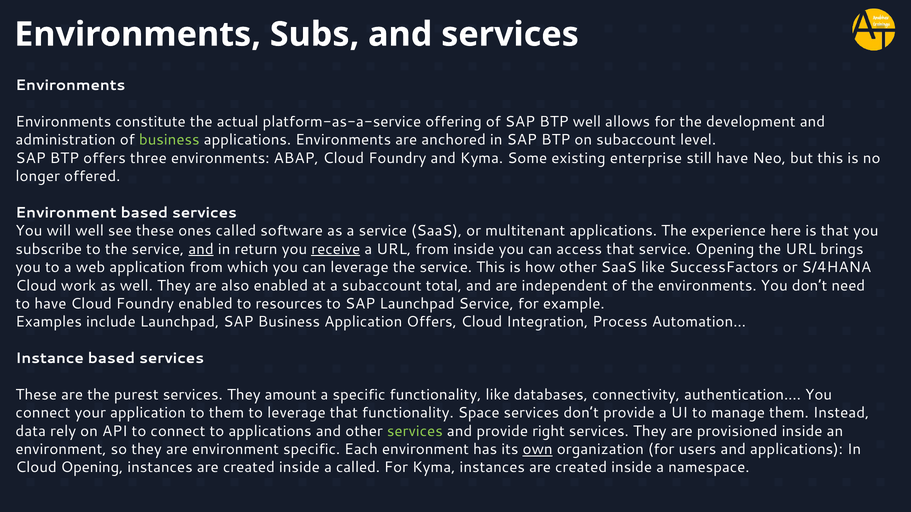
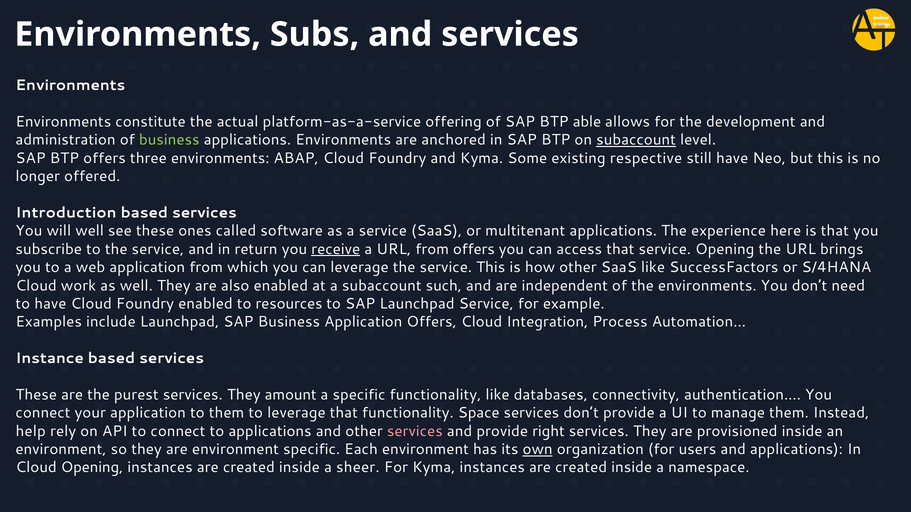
BTP well: well -> able (587, 122)
subaccount underline: none -> present (636, 140)
enterprise: enterprise -> respective (646, 158)
Environment: Environment -> Introduction (66, 213)
and underline: present -> none (201, 249)
from inside: inside -> offers (474, 249)
total: total -> such (444, 286)
data: data -> help (31, 432)
services colour: light green -> pink (415, 432)
a called: called -> sheer (358, 468)
